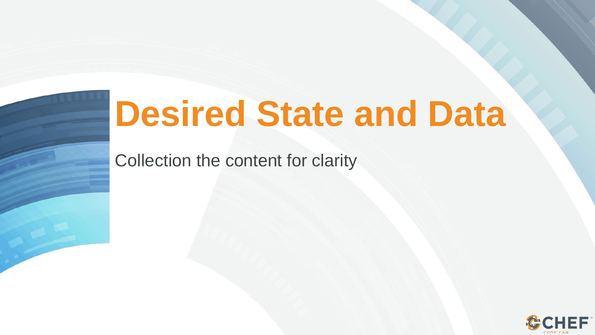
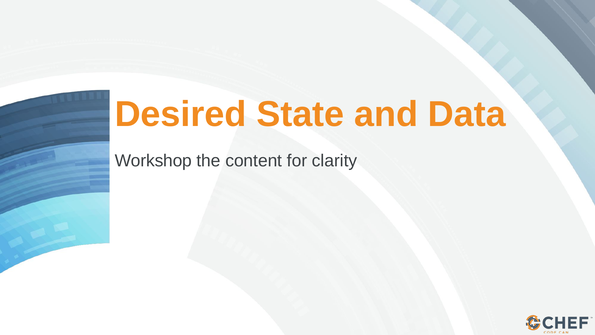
Collection: Collection -> Workshop (153, 161)
